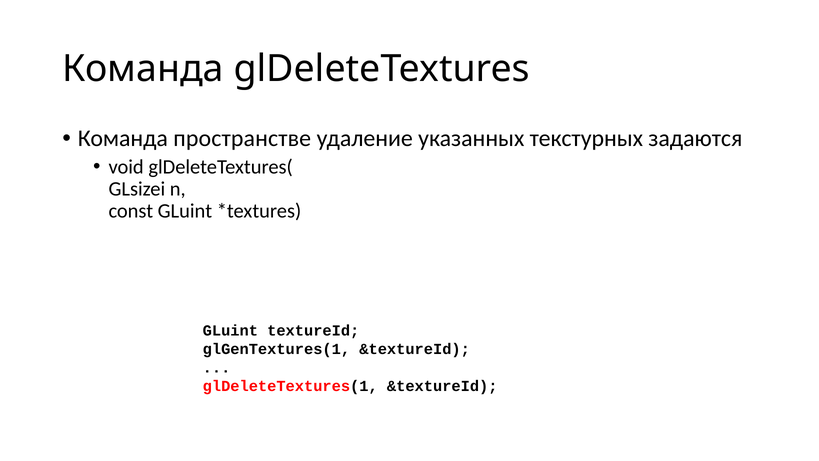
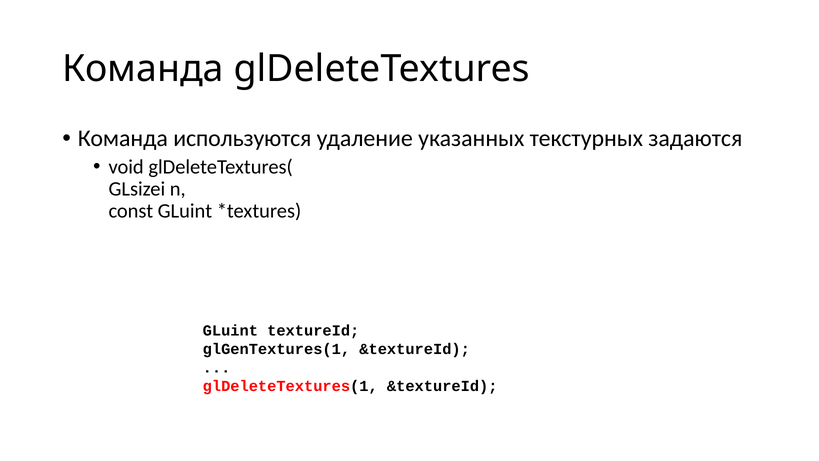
пространстве: пространстве -> используются (242, 138)
